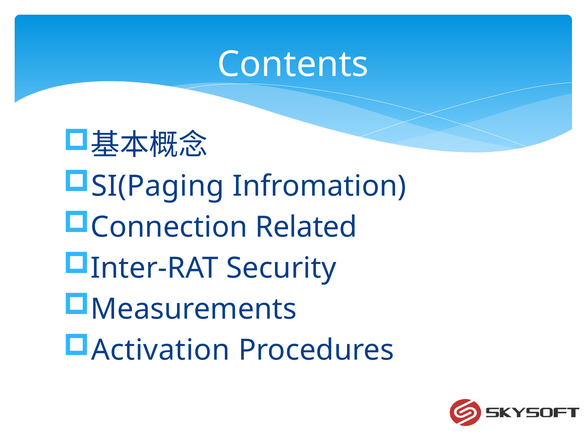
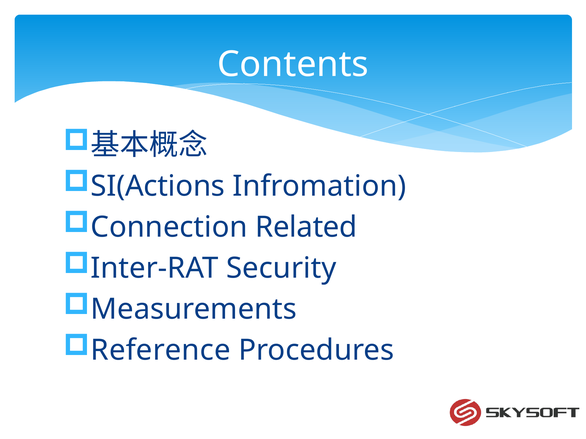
SI(Paging: SI(Paging -> SI(Actions (158, 186)
Activation: Activation -> Reference (161, 351)
